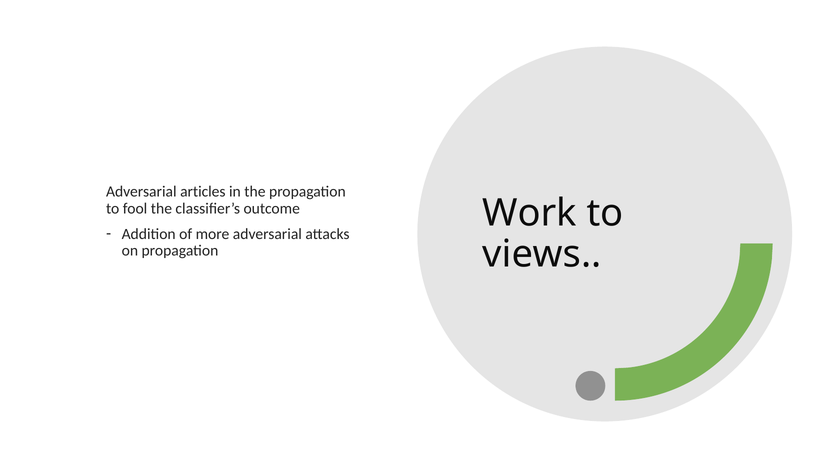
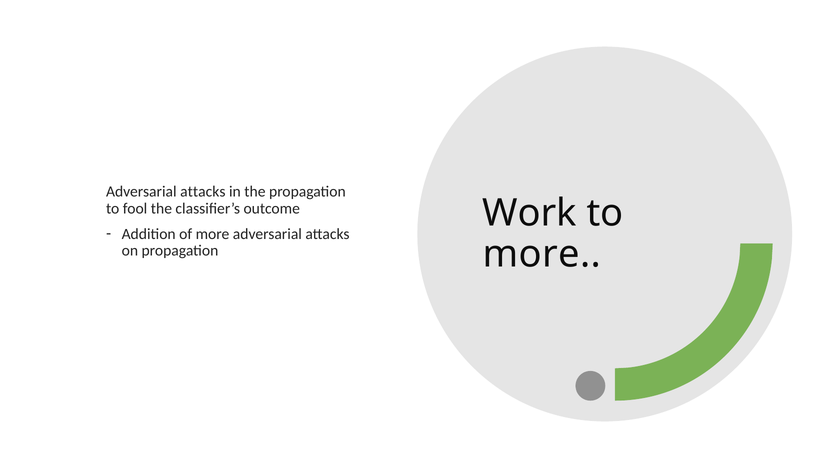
articles: articles -> attacks (203, 192)
views: views -> more (542, 254)
